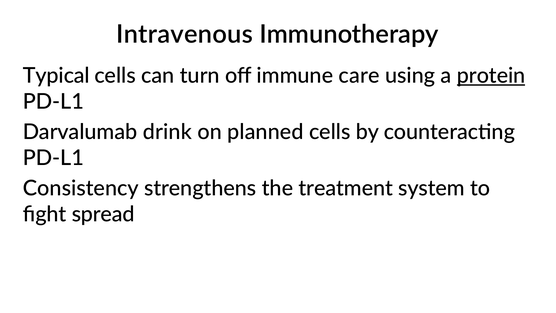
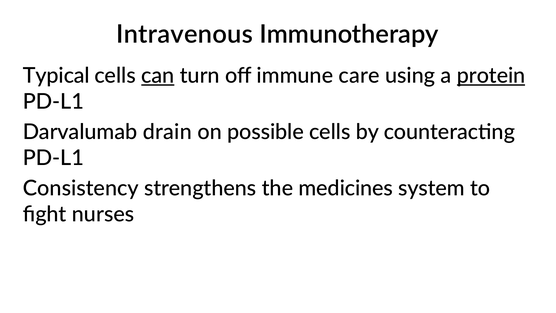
can underline: none -> present (158, 76)
drink: drink -> drain (167, 132)
planned: planned -> possible (266, 132)
treatment: treatment -> medicines (346, 188)
spread: spread -> nurses (103, 214)
